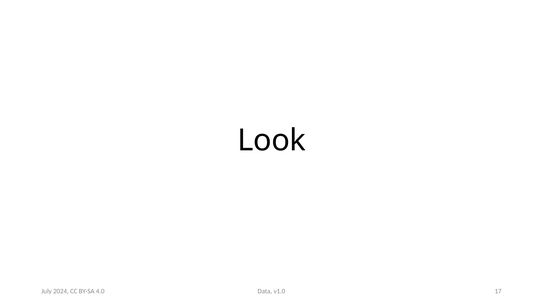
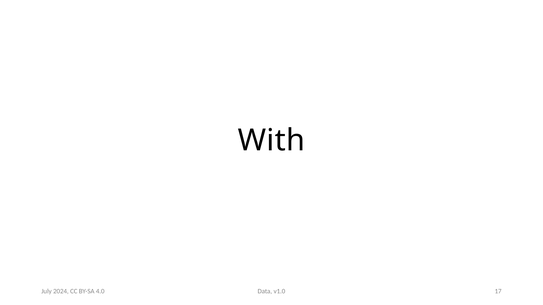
Look: Look -> With (271, 141)
